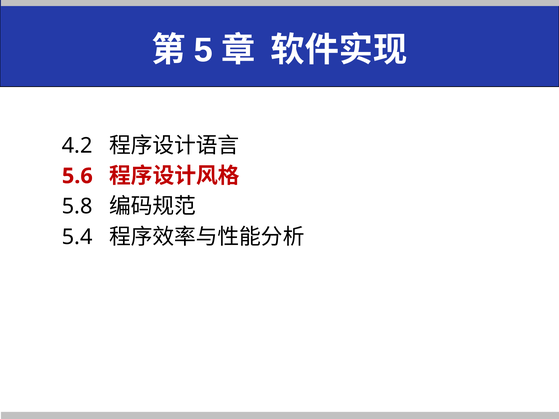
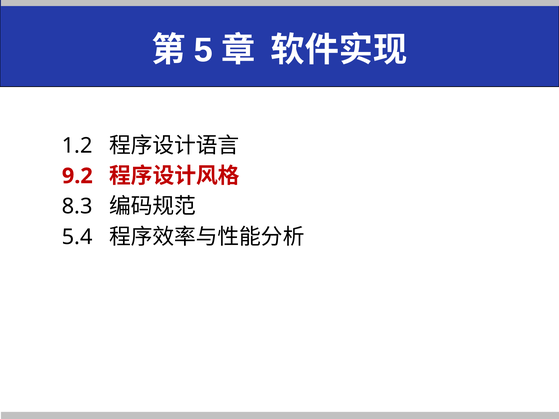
4.2: 4.2 -> 1.2 (77, 146)
5.6: 5.6 -> 9.2 (77, 176)
5.8: 5.8 -> 8.3 (77, 207)
